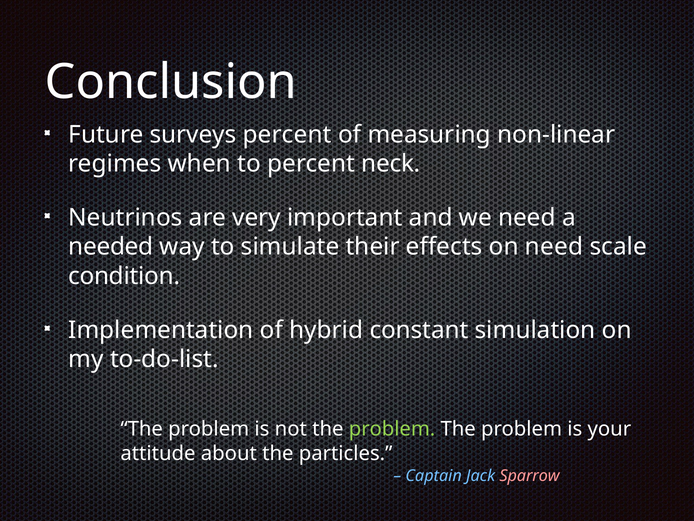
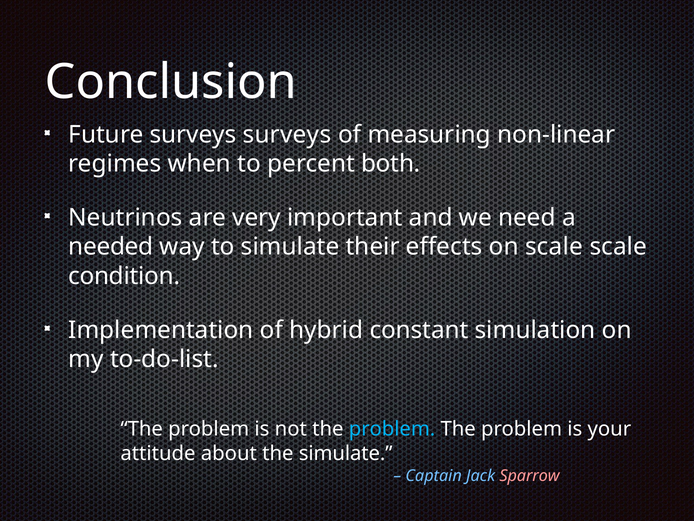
surveys percent: percent -> surveys (287, 134)
neck: neck -> both (391, 164)
on need: need -> scale (554, 247)
problem colour: light green -> light blue (392, 428)
the particles: particles -> simulate (346, 453)
